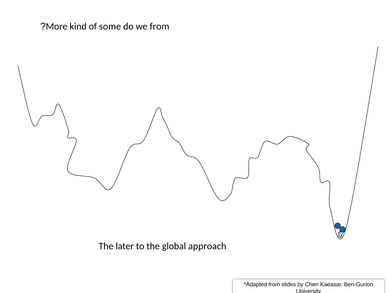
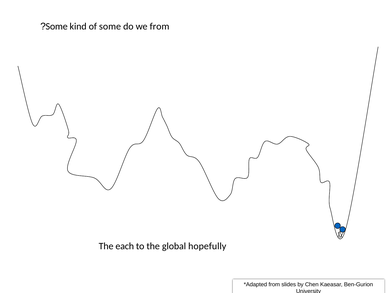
More: More -> Some (57, 27)
later: later -> each (125, 246)
approach: approach -> hopefully (207, 246)
